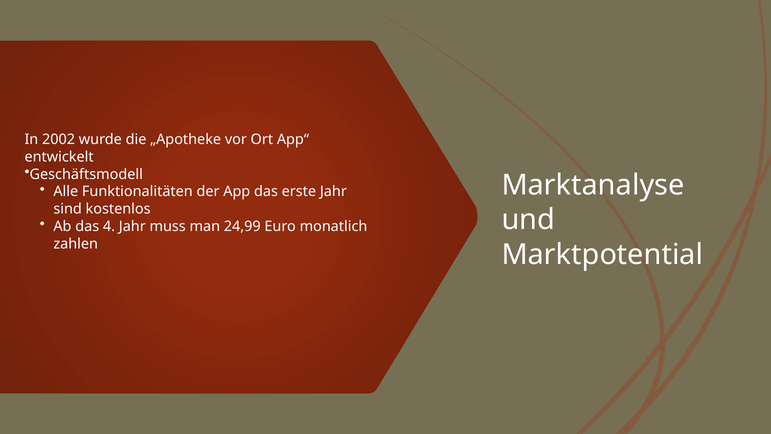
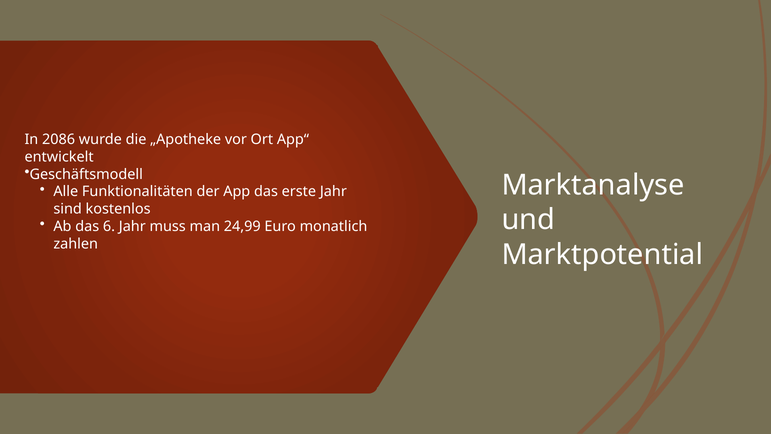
2002: 2002 -> 2086 (59, 139)
4: 4 -> 6 (109, 226)
